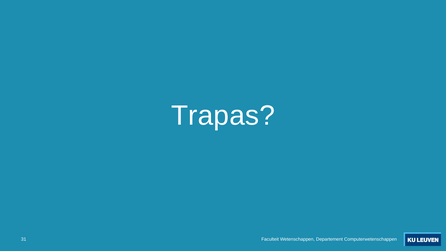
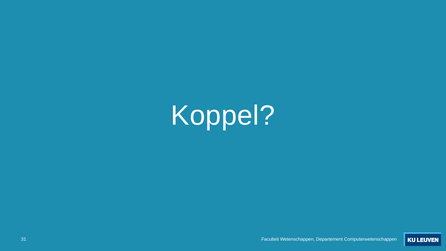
Trapas: Trapas -> Koppel (223, 115)
